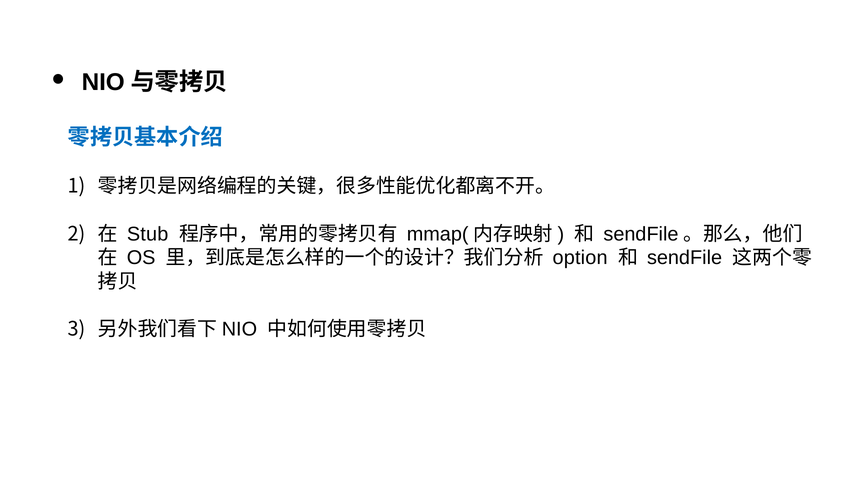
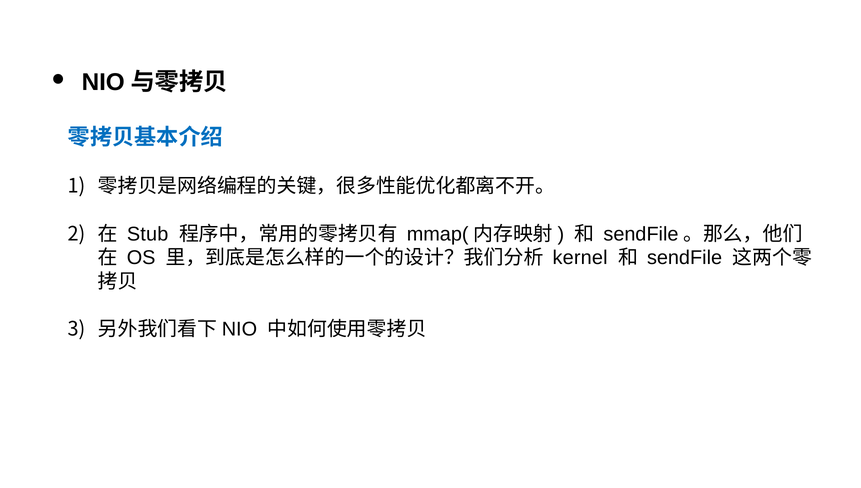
option: option -> kernel (580, 258)
